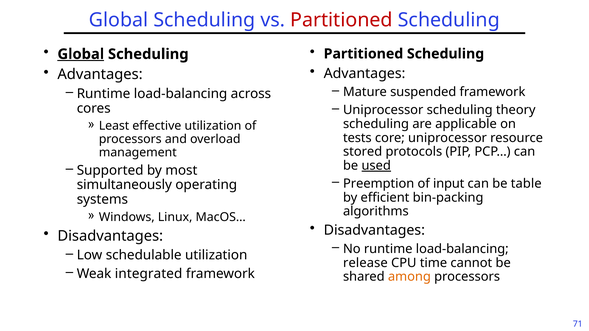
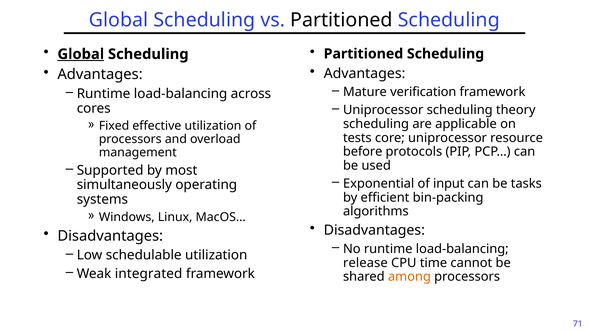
Partitioned colour: red -> black (341, 20)
suspended: suspended -> verification (423, 92)
Least: Least -> Fixed (114, 126)
stored: stored -> before (363, 152)
used underline: present -> none (376, 166)
Preemption: Preemption -> Exponential (379, 184)
table: table -> tasks (526, 184)
